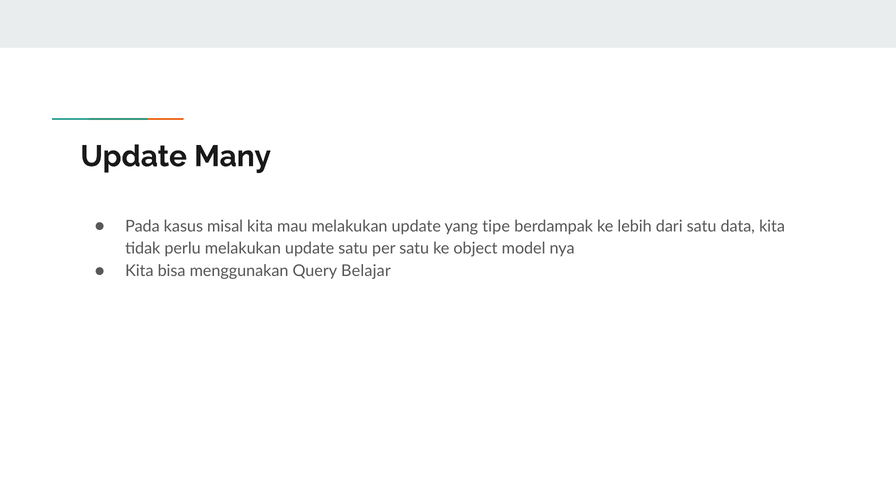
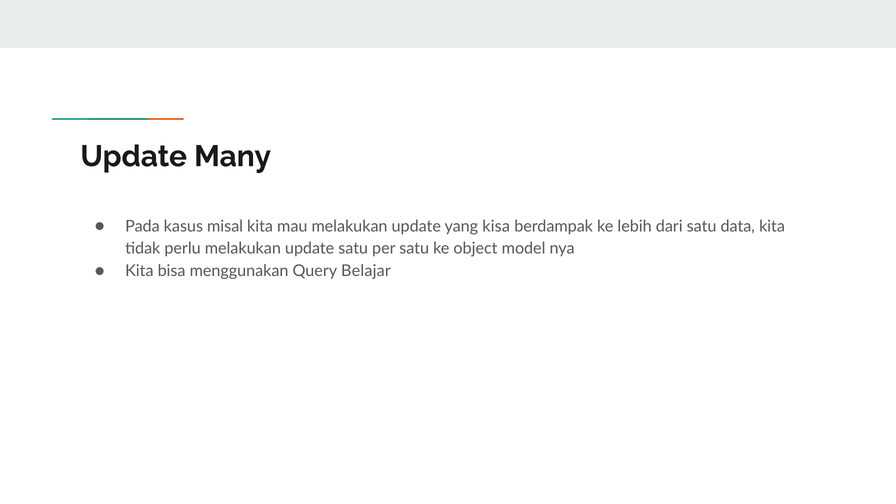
tipe: tipe -> kisa (496, 226)
